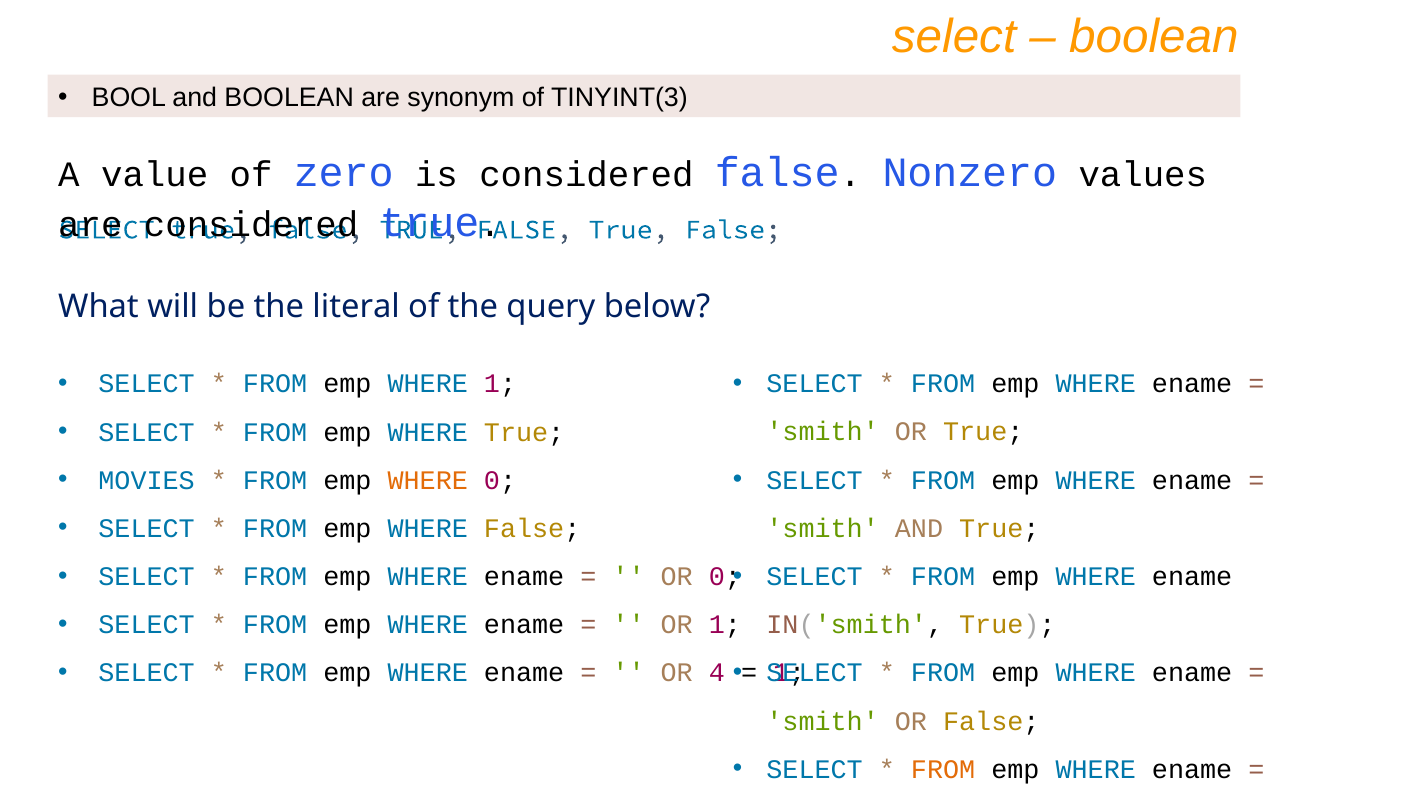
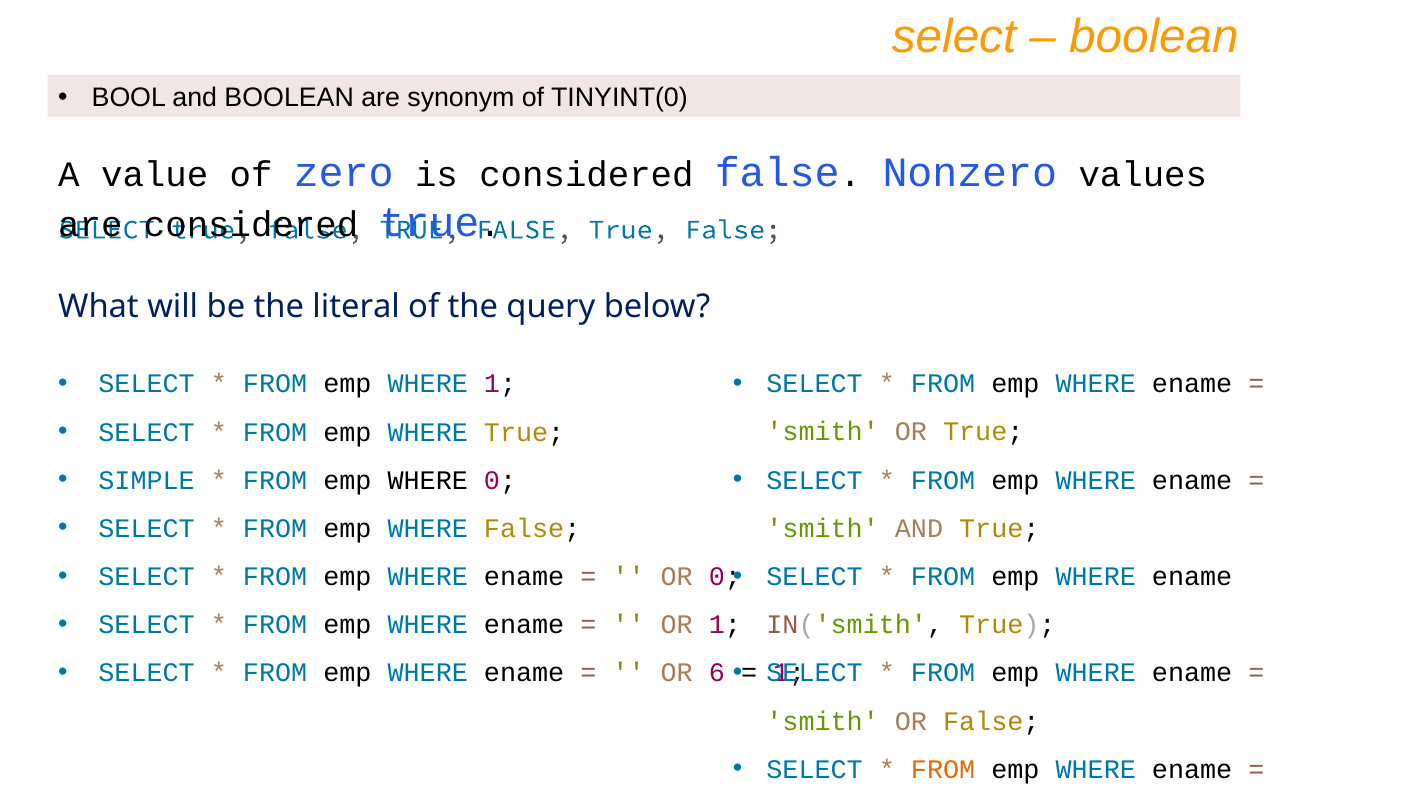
TINYINT(3: TINYINT(3 -> TINYINT(0 (619, 98)
MOVIES: MOVIES -> SIMPLE (147, 481)
WHERE colour: orange -> black (428, 481)
4: 4 -> 6 (717, 673)
